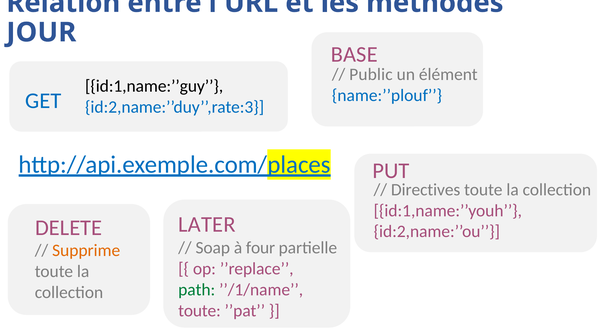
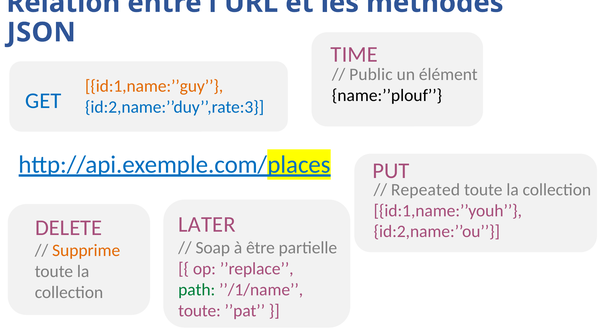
JOUR: JOUR -> JSON (41, 32)
BASE: BASE -> TIME (354, 54)
id:1,name:’’guy colour: black -> orange (154, 86)
name:’’plouf colour: blue -> black (387, 95)
Directives: Directives -> Repeated (425, 190)
four: four -> être (260, 248)
